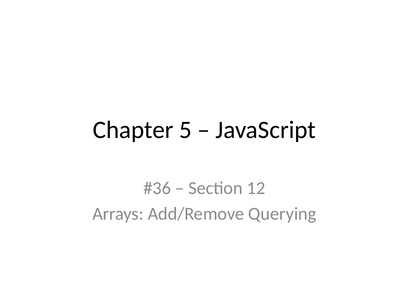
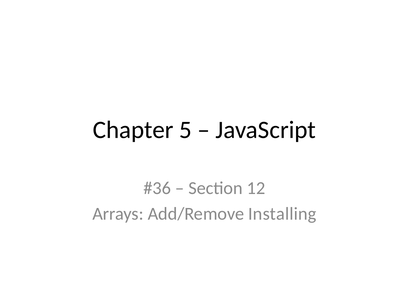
Querying: Querying -> Installing (282, 214)
